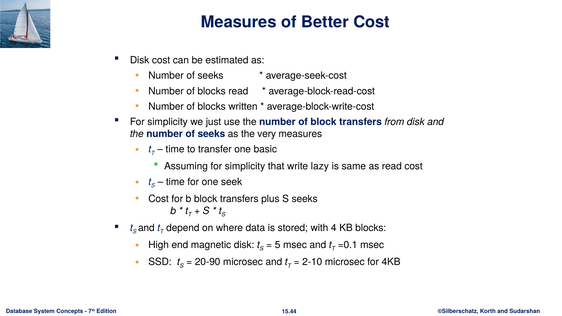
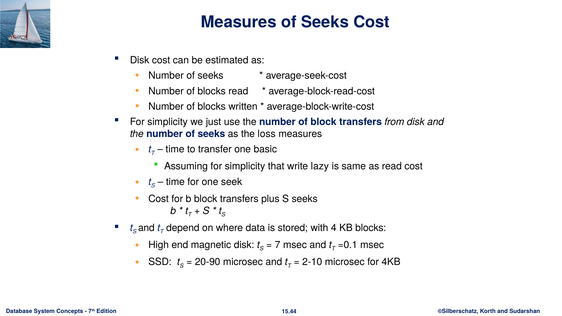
Measures of Better: Better -> Seeks (325, 22)
very: very -> loss (267, 134)
5: 5 -> 7 (278, 245)
